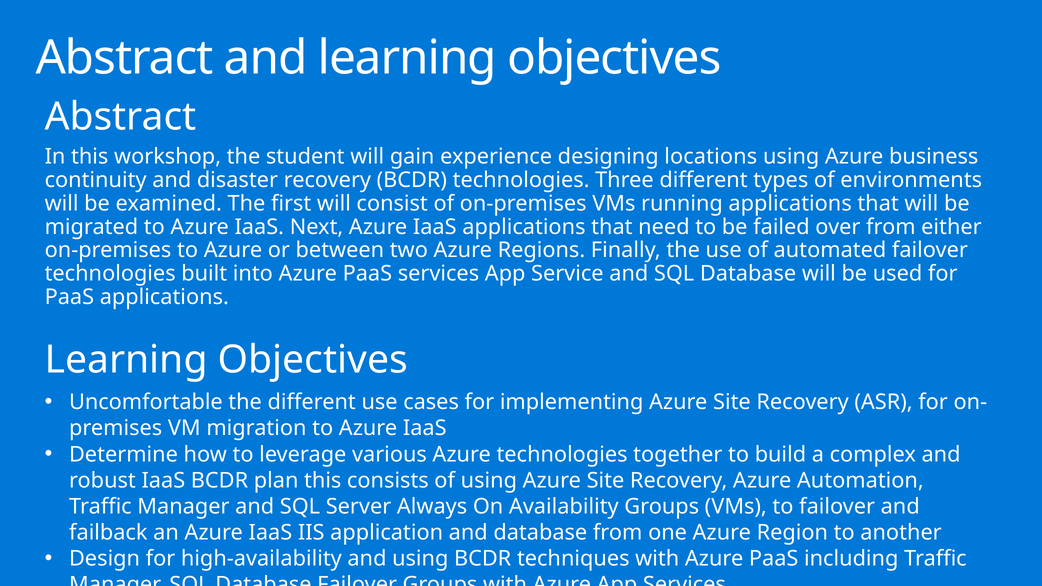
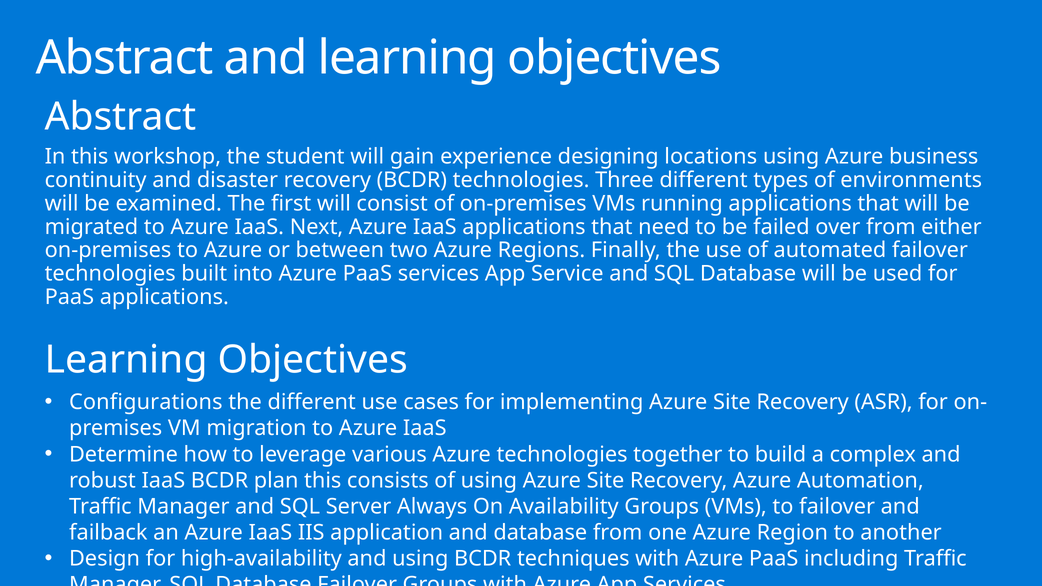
Uncomfortable: Uncomfortable -> Configurations (146, 402)
